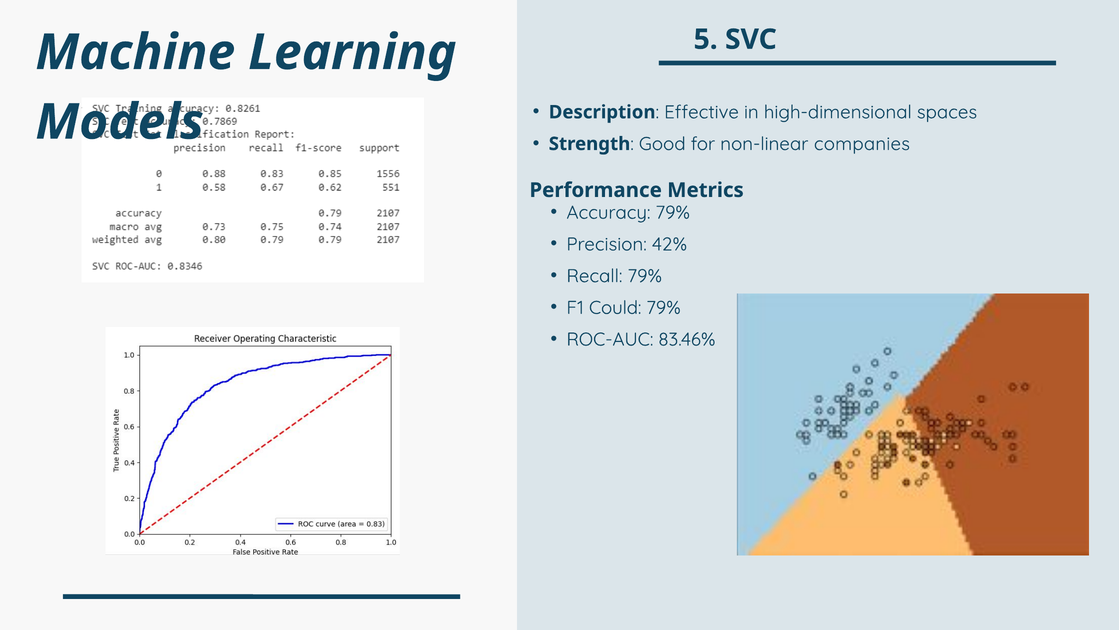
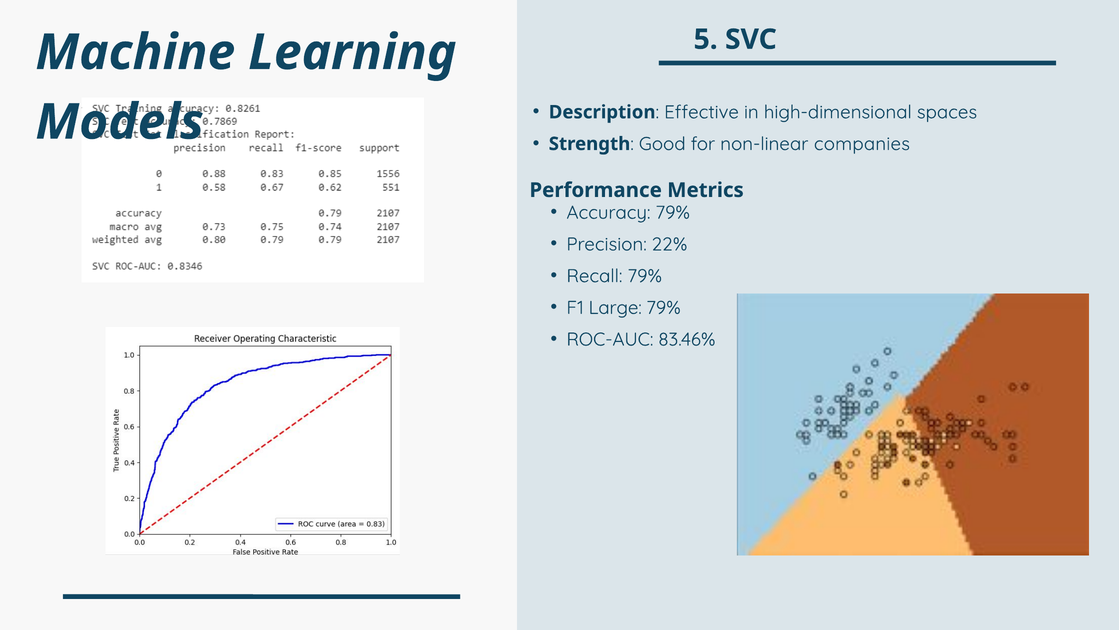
42%: 42% -> 22% (670, 244)
Could: Could -> Large (615, 307)
